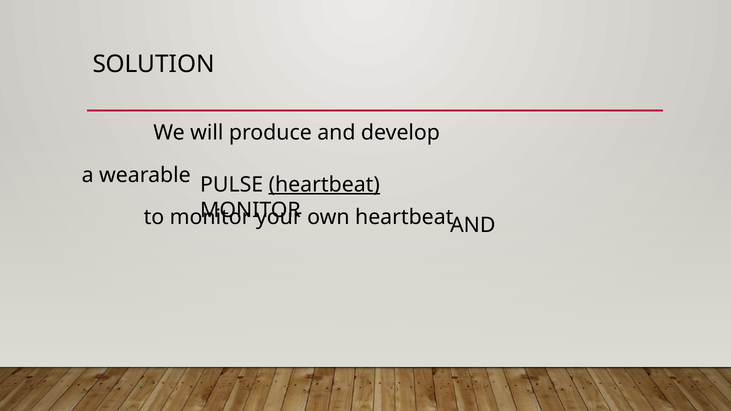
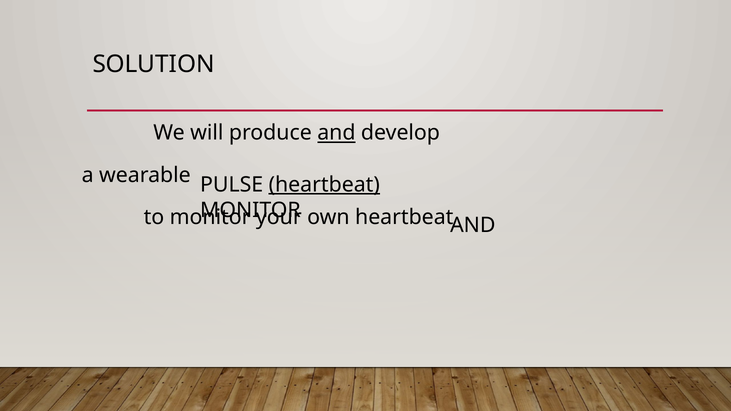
and underline: none -> present (336, 133)
